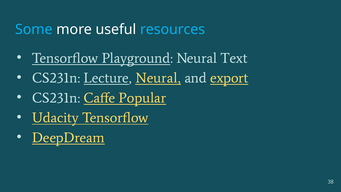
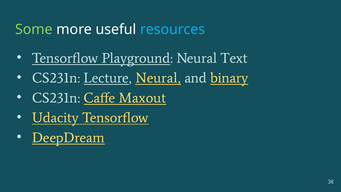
Some colour: light blue -> light green (34, 30)
export: export -> binary (229, 78)
Popular: Popular -> Maxout (142, 98)
